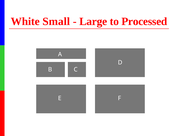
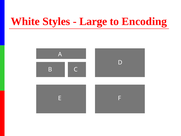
Small: Small -> Styles (56, 21)
Processed: Processed -> Encoding (144, 21)
